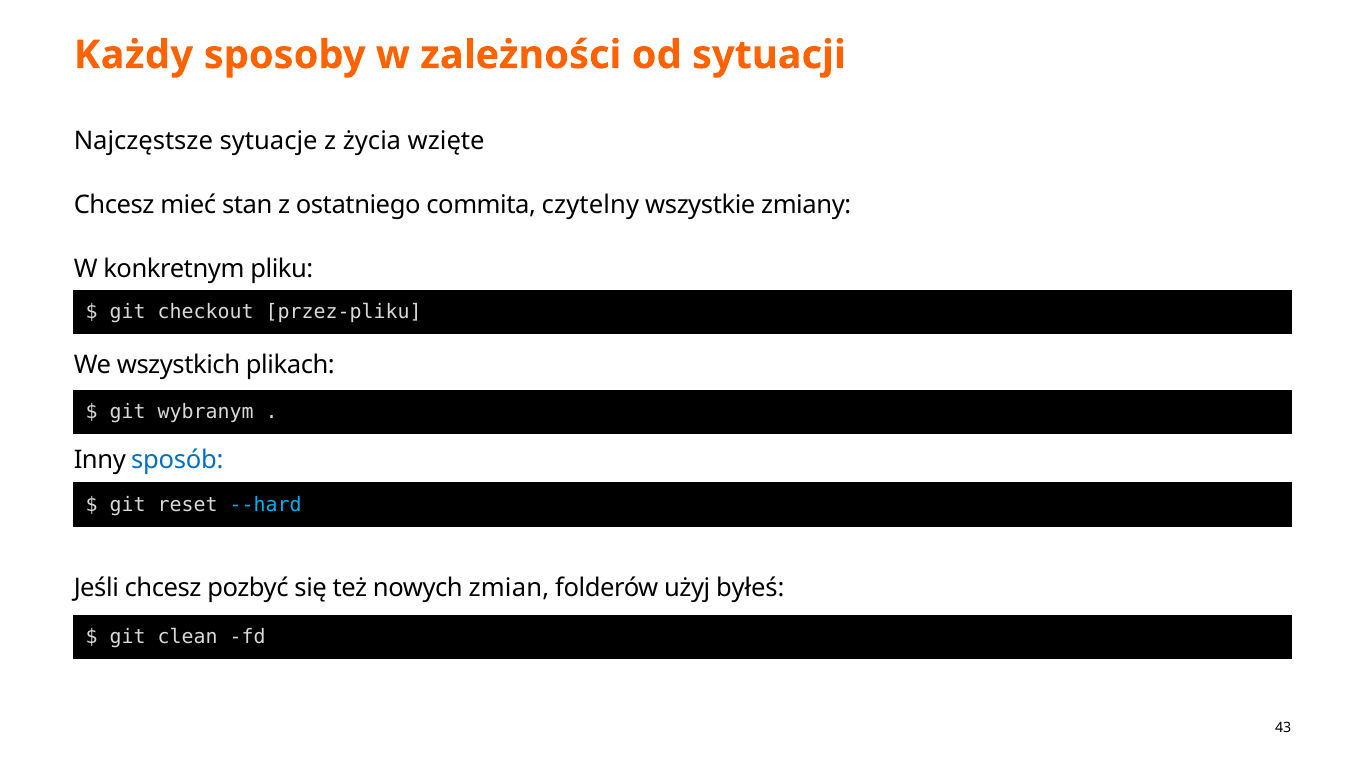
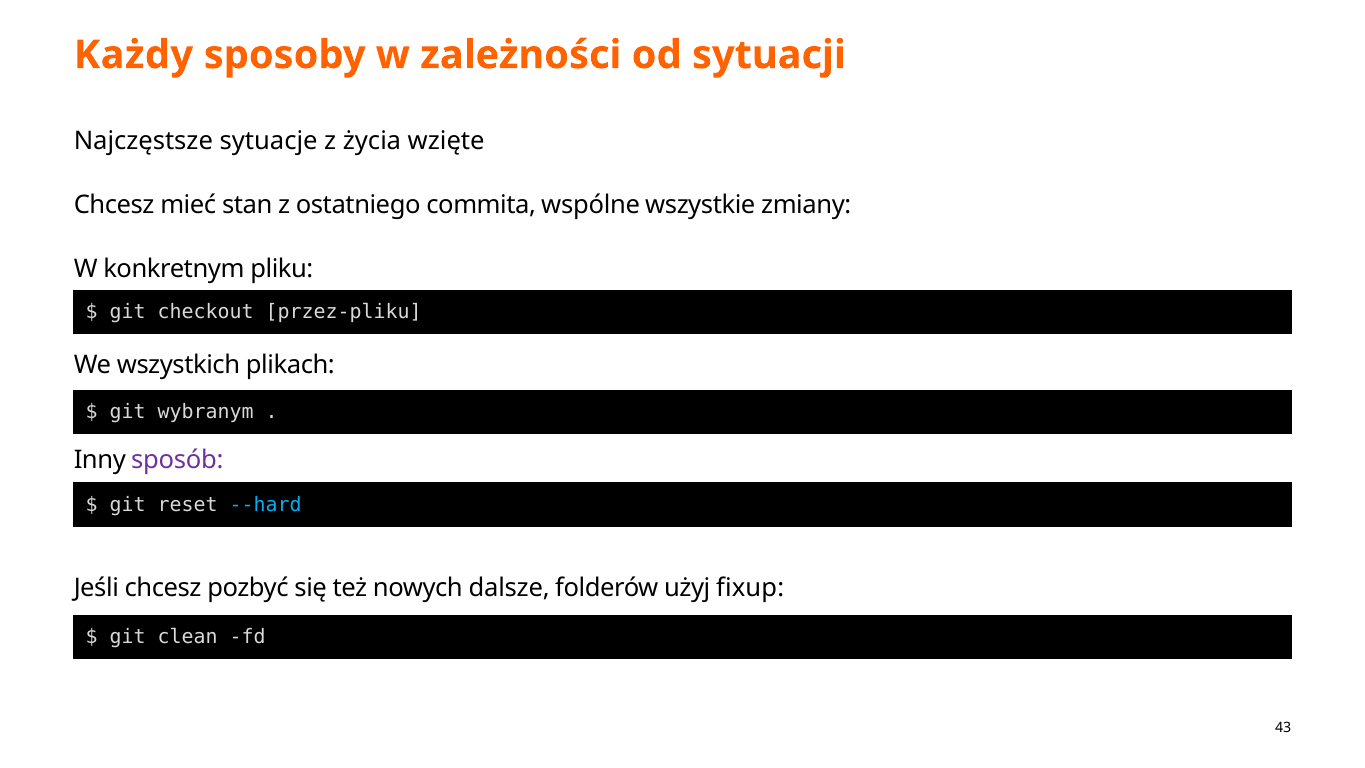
czytelny: czytelny -> wspólne (591, 205)
sposób colour: blue -> purple (177, 460)
zmian: zmian -> dalsze (509, 588)
byłeś: byłeś -> fixup (750, 588)
